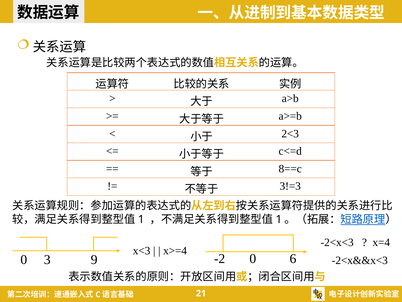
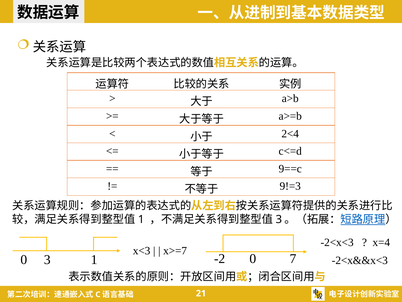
2<3: 2<3 -> 2<4 (290, 133)
8==c: 8==c -> 9==c (290, 168)
3!=3: 3!=3 -> 9!=3 (290, 186)
1: 1 -> 3 (279, 219)
x>=4: x>=4 -> x>=7 (175, 250)
6: 6 -> 7 (293, 258)
3 9: 9 -> 1 (94, 259)
